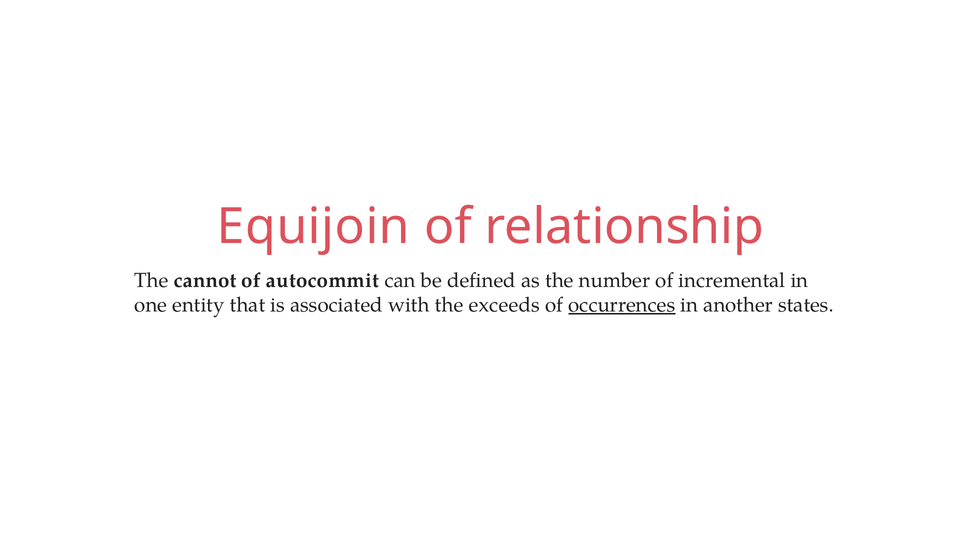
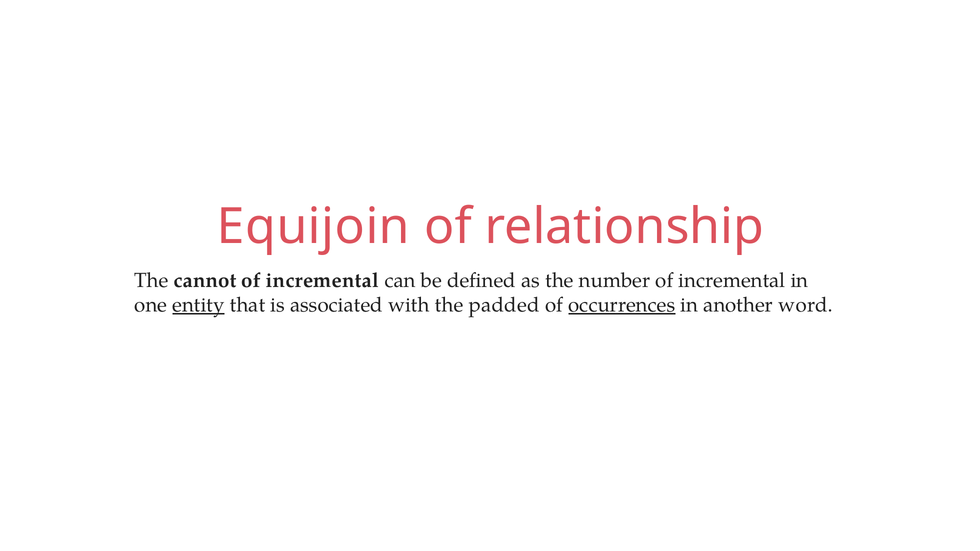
autocommit: autocommit -> incremental (323, 281)
entity underline: none -> present (198, 305)
exceeds: exceeds -> padded (504, 305)
states: states -> word (806, 305)
